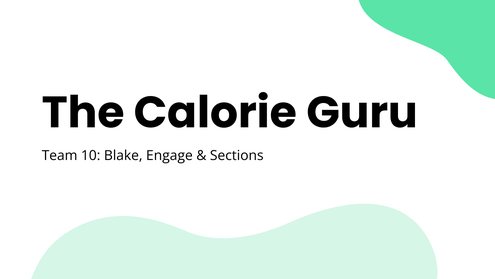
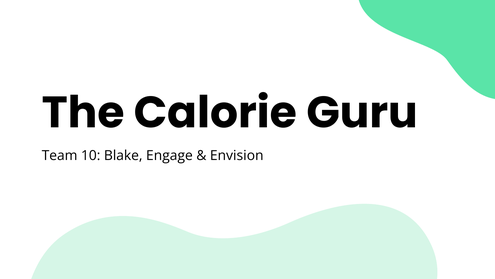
Sections: Sections -> Envision (237, 155)
